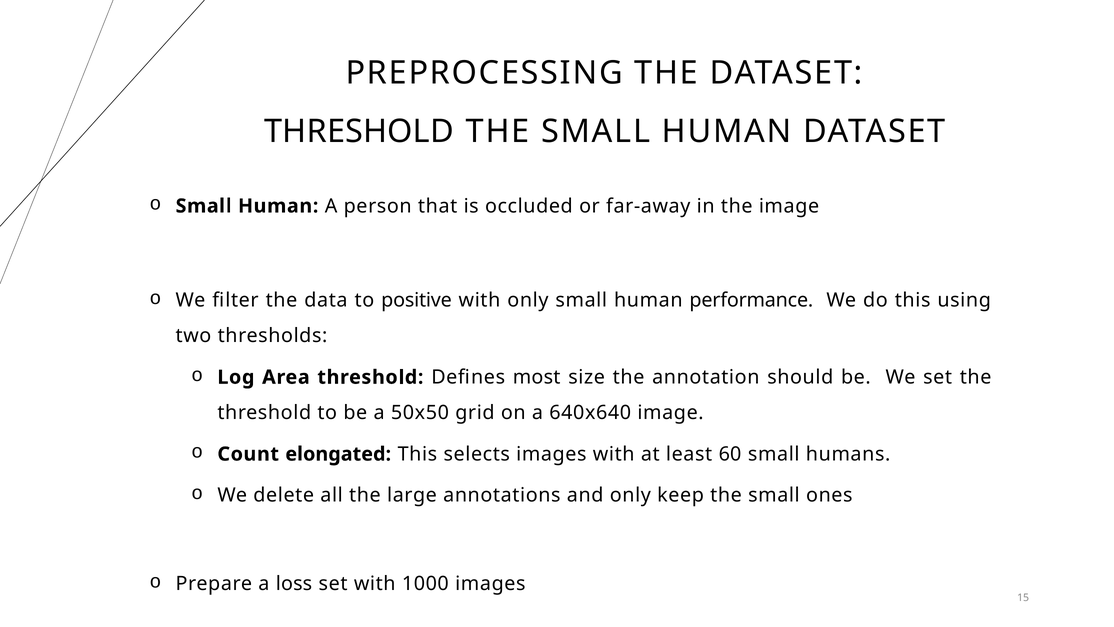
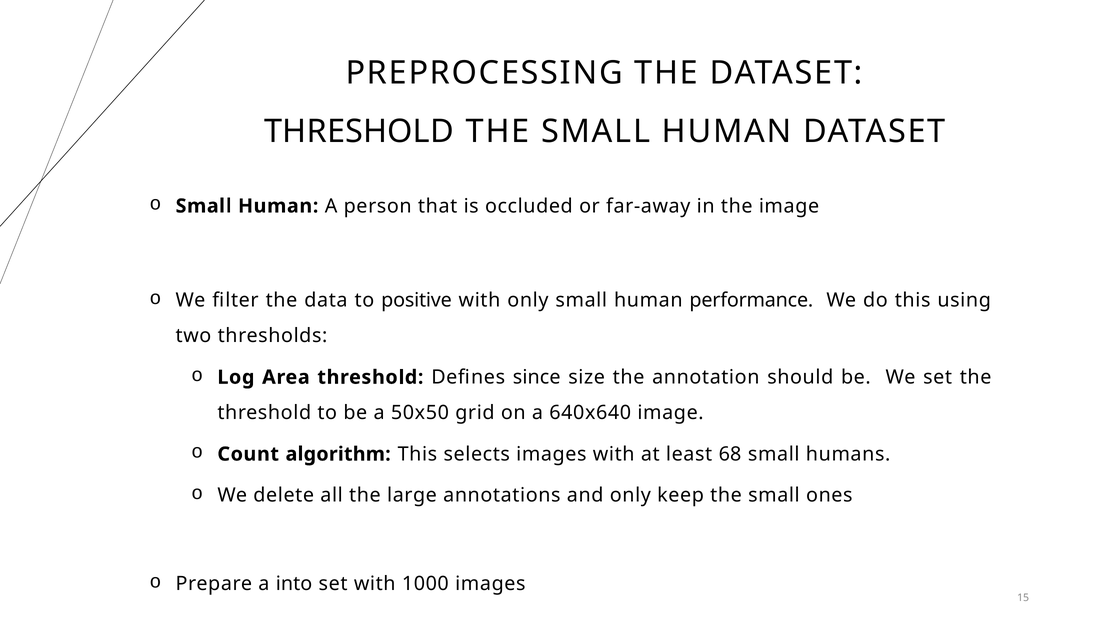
most: most -> since (537, 377)
elongated: elongated -> algorithm (338, 454)
60: 60 -> 68 (730, 454)
loss: loss -> into (294, 584)
